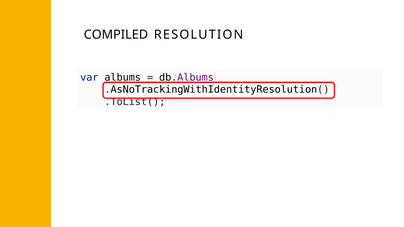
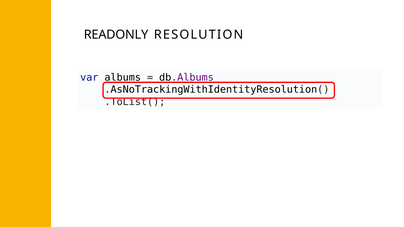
COMPILED: COMPILED -> READONLY (116, 35)
